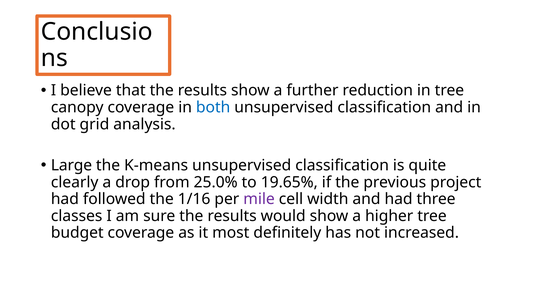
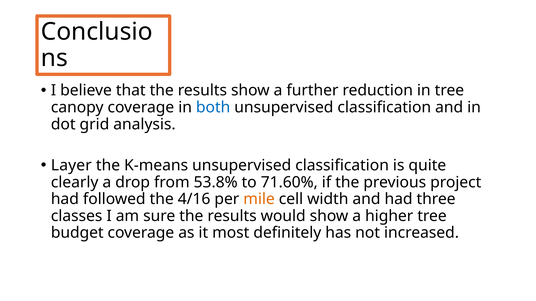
Large: Large -> Layer (71, 166)
25.0%: 25.0% -> 53.8% (216, 183)
19.65%: 19.65% -> 71.60% (289, 183)
1/16: 1/16 -> 4/16 (194, 199)
mile colour: purple -> orange (259, 199)
